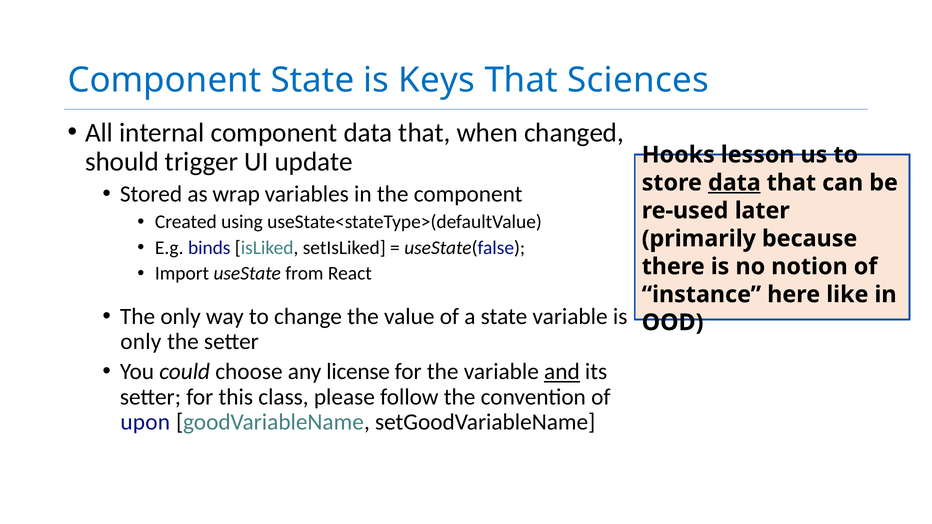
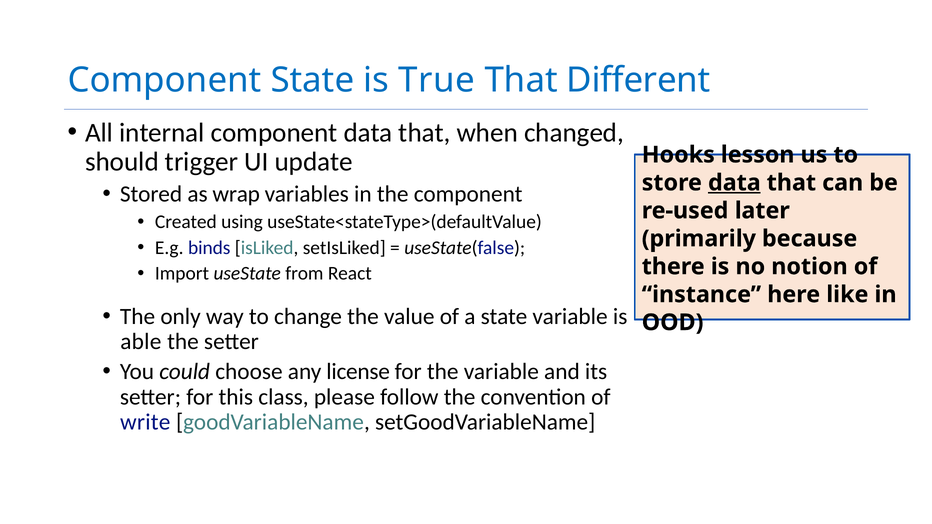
Keys: Keys -> True (437, 80)
Sciences: Sciences -> Different (638, 80)
only: only -> able (141, 342)
and underline: present -> none (562, 372)
upon: upon -> write (145, 422)
